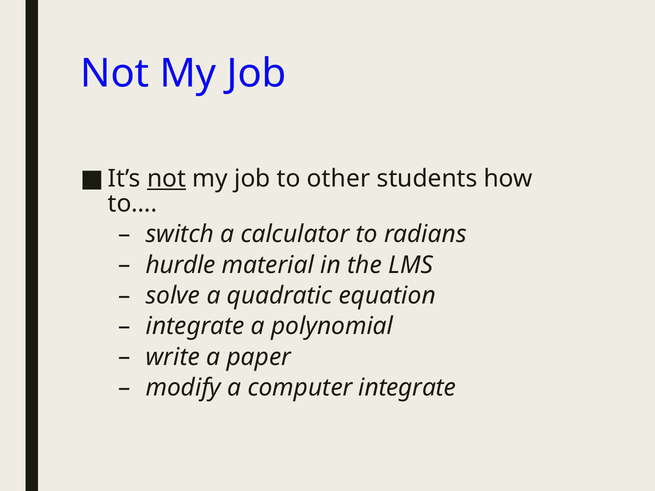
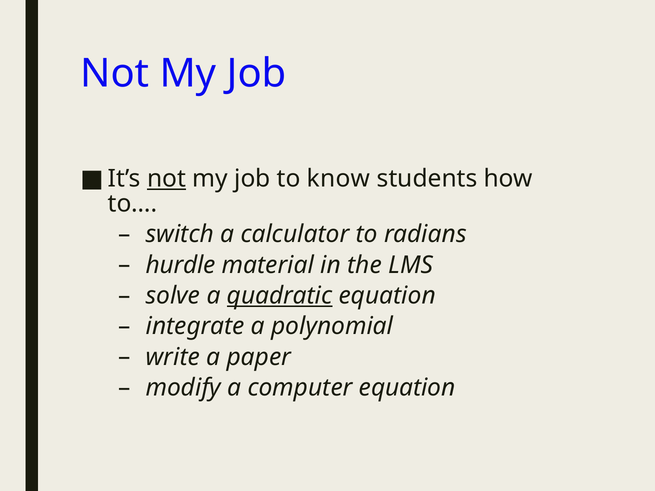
other: other -> know (339, 179)
quadratic underline: none -> present (280, 296)
computer integrate: integrate -> equation (407, 388)
